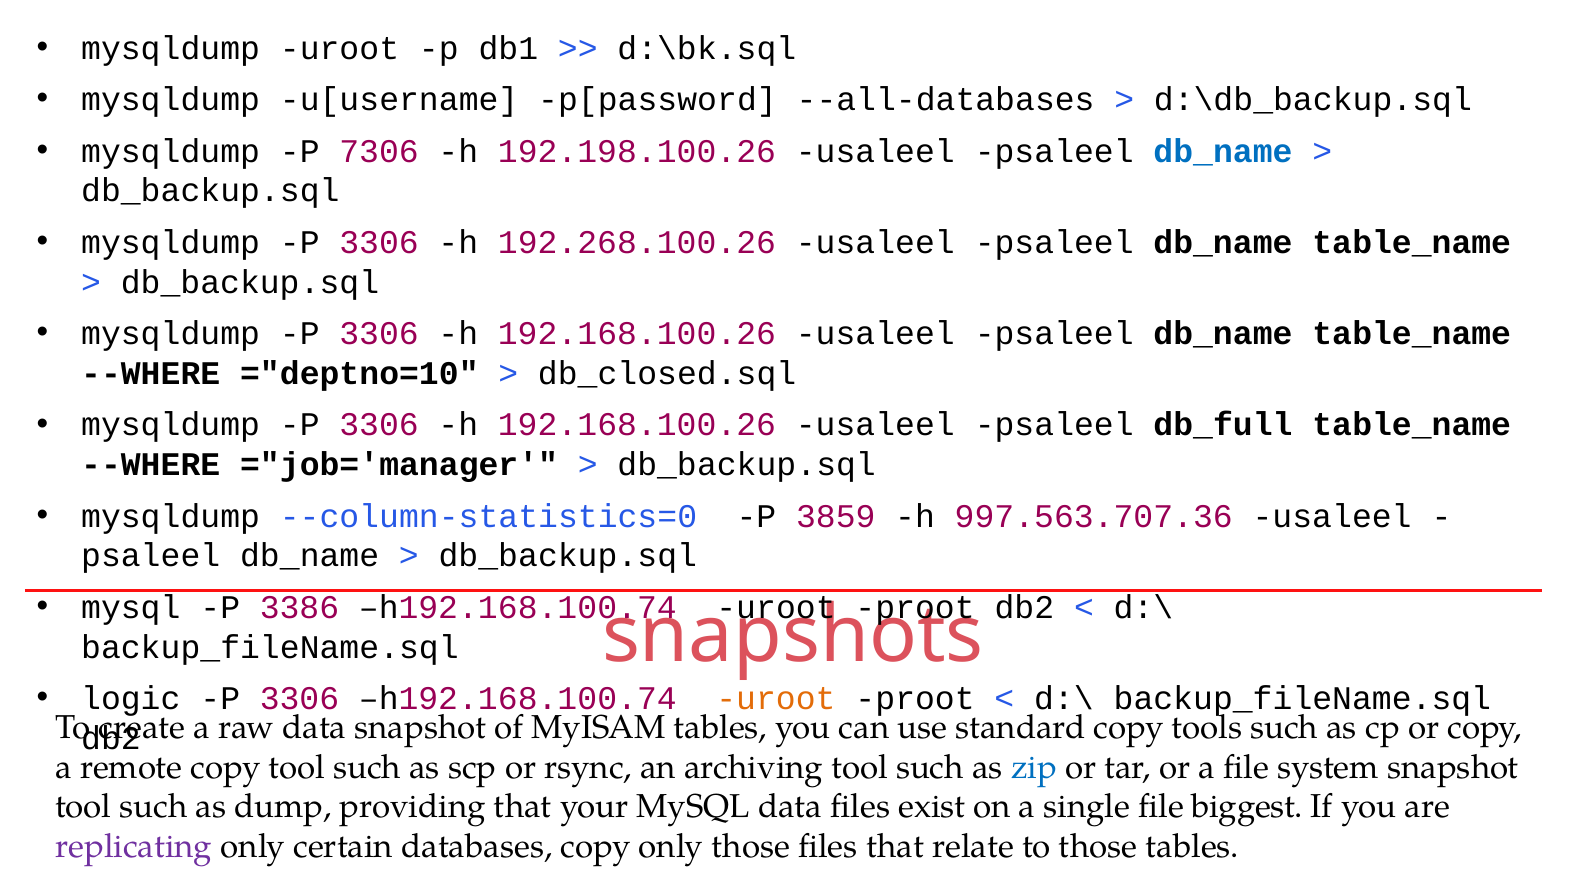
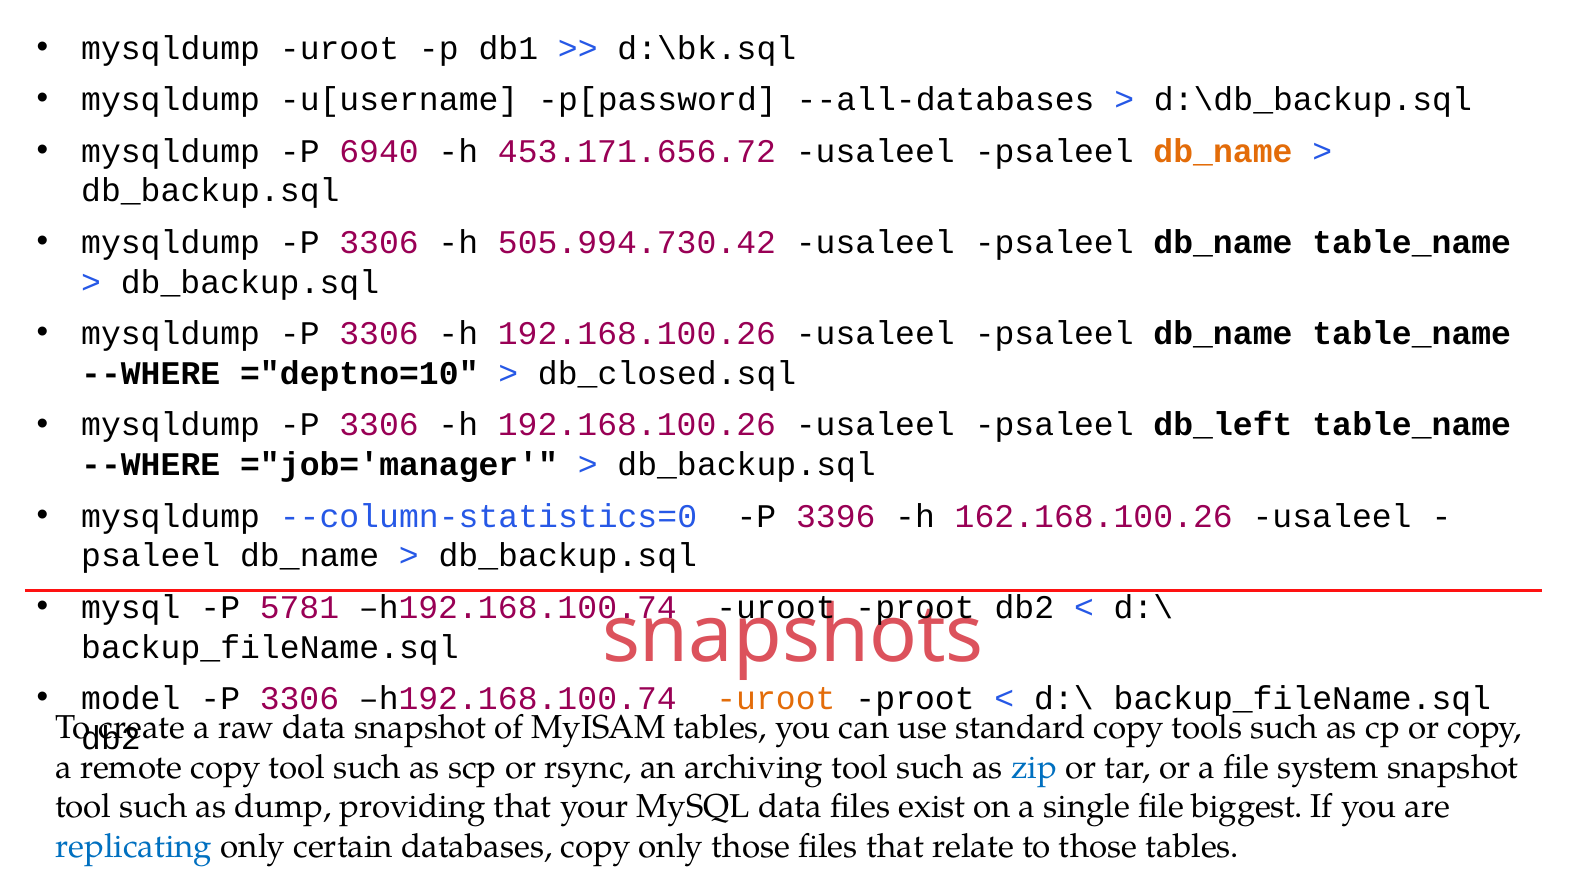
7306: 7306 -> 6940 (379, 151)
192.198.100.26: 192.198.100.26 -> 453.171.656.72 (637, 151)
db_name colour: blue -> orange (1223, 151)
192.268.100.26: 192.268.100.26 -> 505.994.730.42 (637, 243)
db_full: db_full -> db_left (1223, 425)
3859: 3859 -> 3396 (836, 516)
997.563.707.36: 997.563.707.36 -> 162.168.100.26 (1094, 516)
3386: 3386 -> 5781 (299, 608)
logic: logic -> model (131, 699)
replicating colour: purple -> blue (134, 847)
